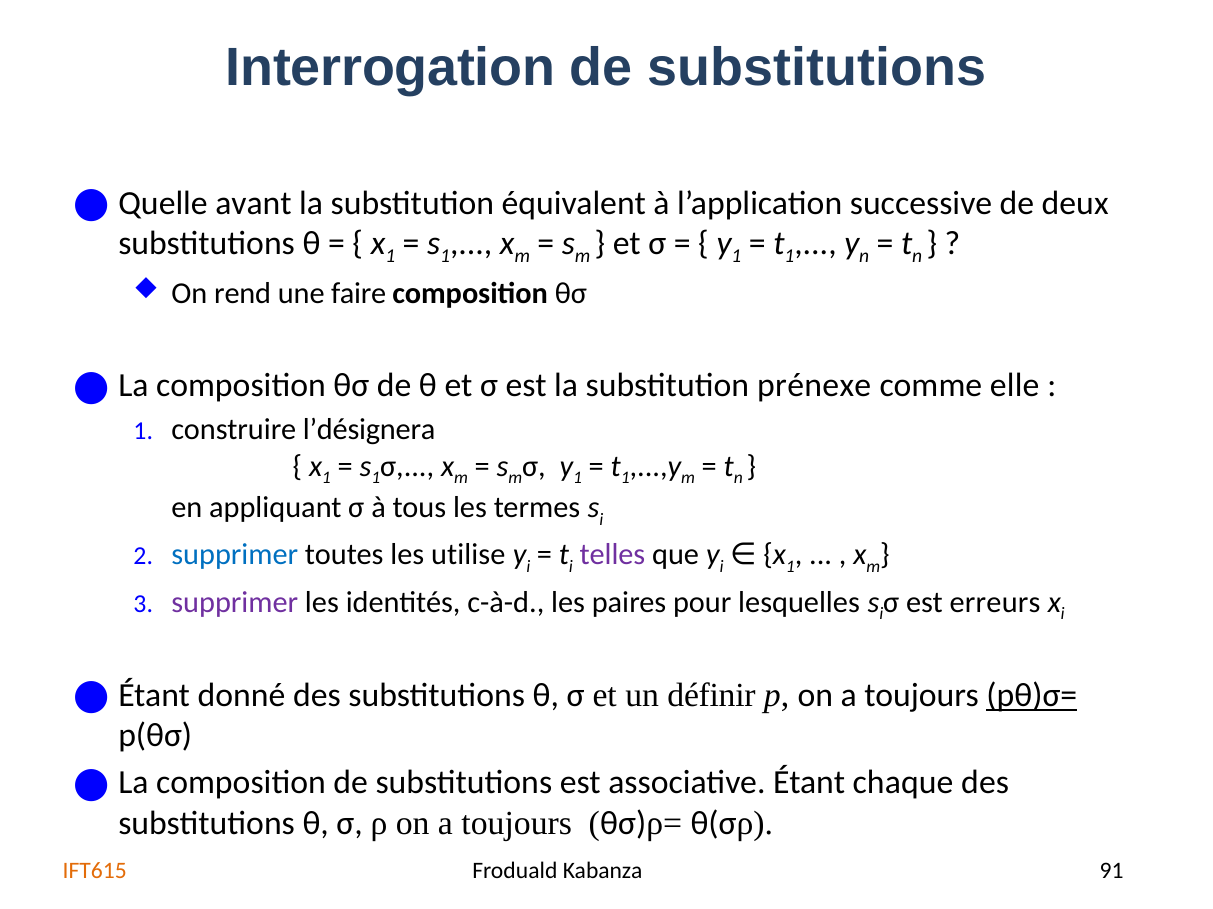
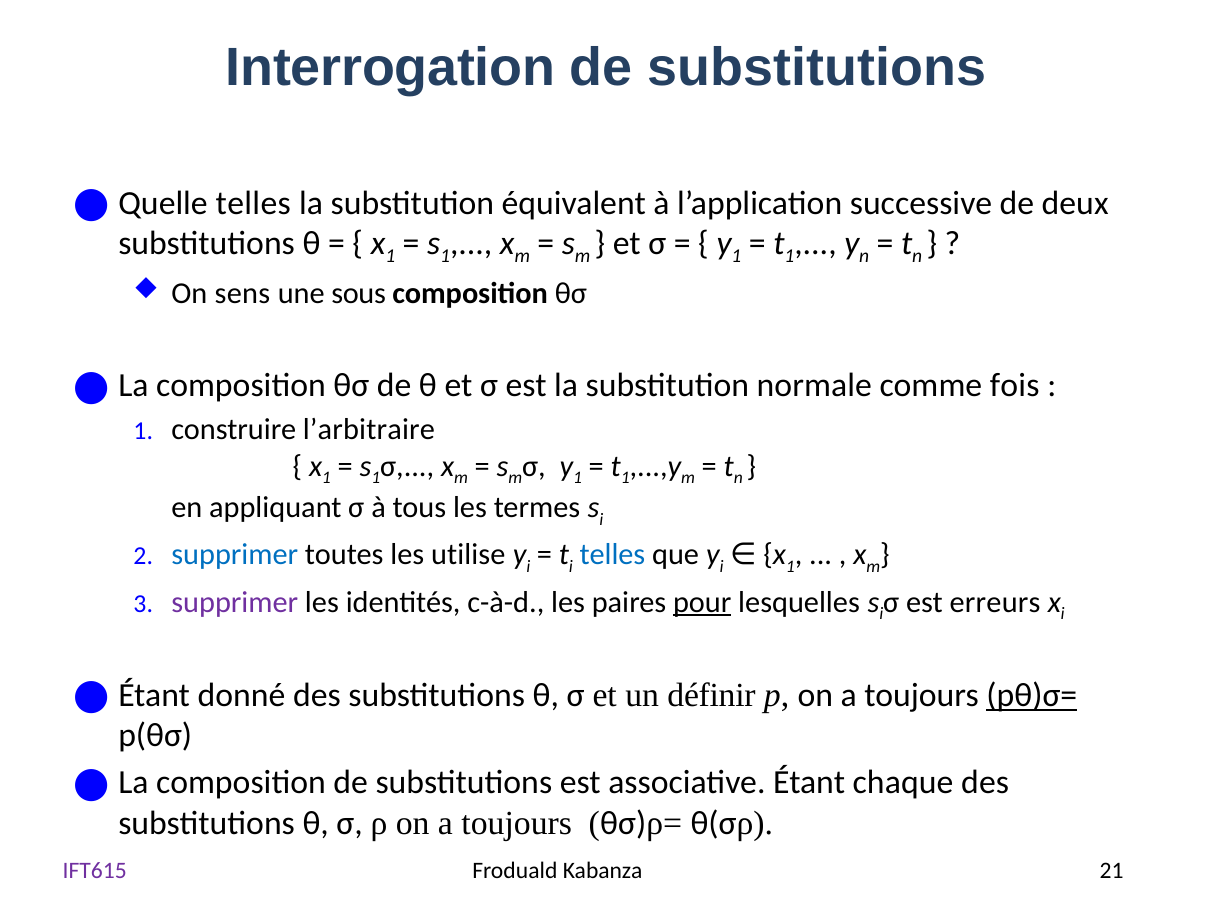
Quelle avant: avant -> telles (253, 203)
rend: rend -> sens (242, 293)
faire: faire -> sous (359, 293)
prénexe: prénexe -> normale (814, 386)
elle: elle -> fois (1015, 386)
l’désignera: l’désignera -> l’arbitraire (369, 430)
telles colour: purple -> blue (612, 555)
pour underline: none -> present (702, 603)
IFT615 colour: orange -> purple (95, 871)
91: 91 -> 21 (1112, 871)
